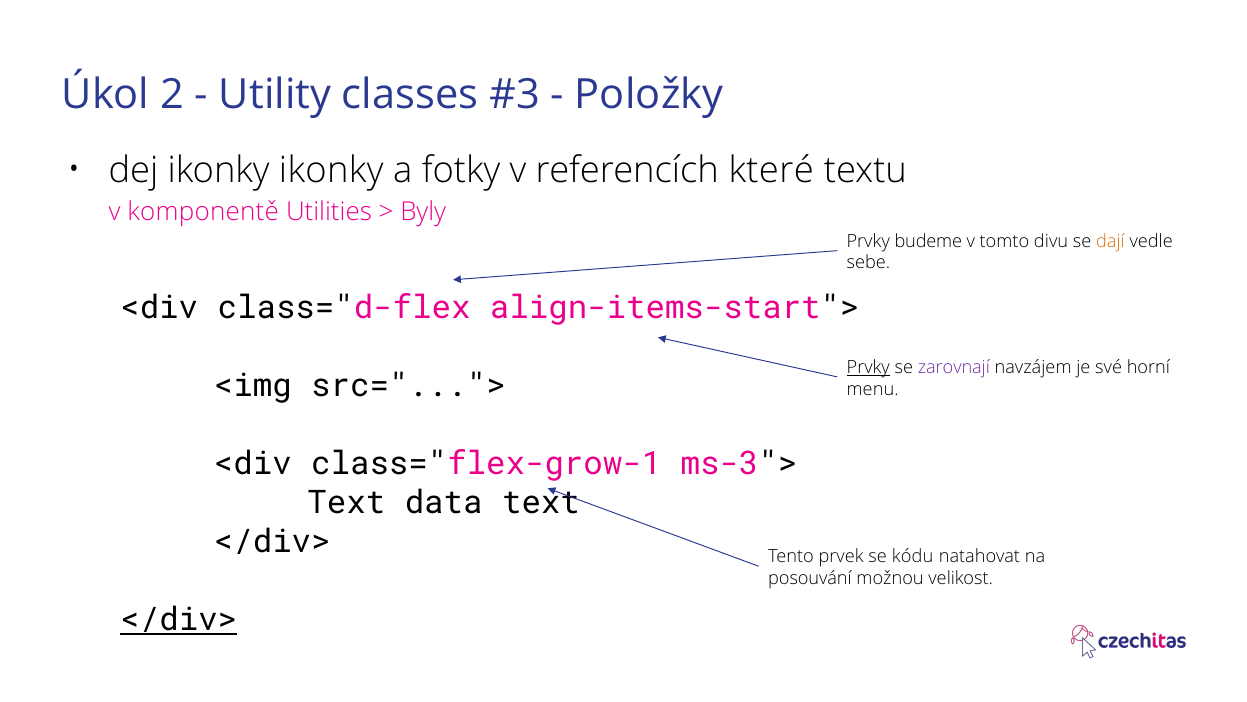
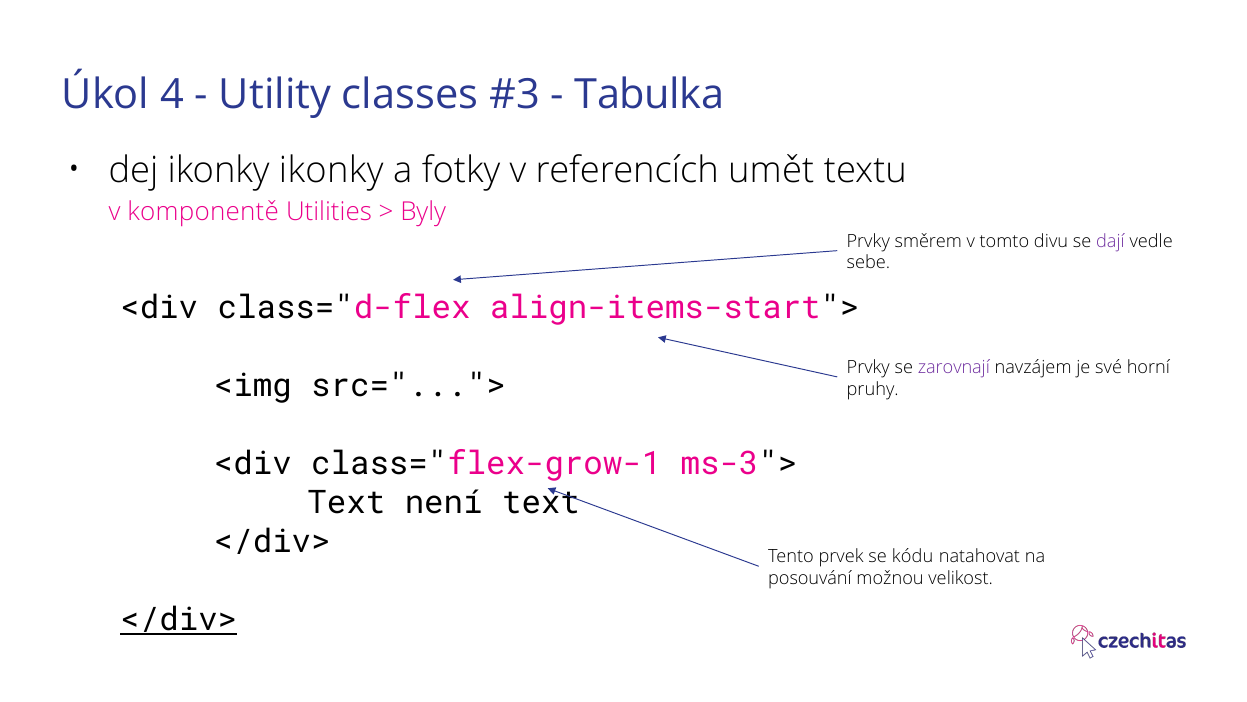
2: 2 -> 4 (172, 95)
Položky: Položky -> Tabulka (650, 95)
které: které -> umět (771, 170)
budeme: budeme -> směrem (928, 241)
dají colour: orange -> purple (1110, 241)
Prvky underline: present -> none (868, 367)
menu: menu -> pruhy (873, 389)
data: data -> není (444, 502)
